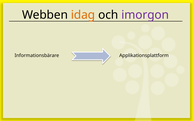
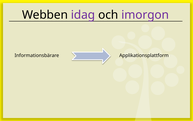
idag colour: orange -> purple (83, 15)
